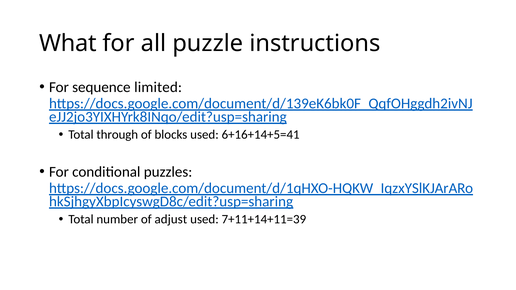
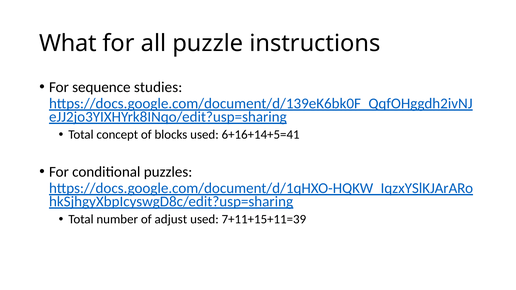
limited: limited -> studies (158, 87)
through: through -> concept (117, 135)
7+11+14+11=39: 7+11+14+11=39 -> 7+11+15+11=39 (264, 219)
